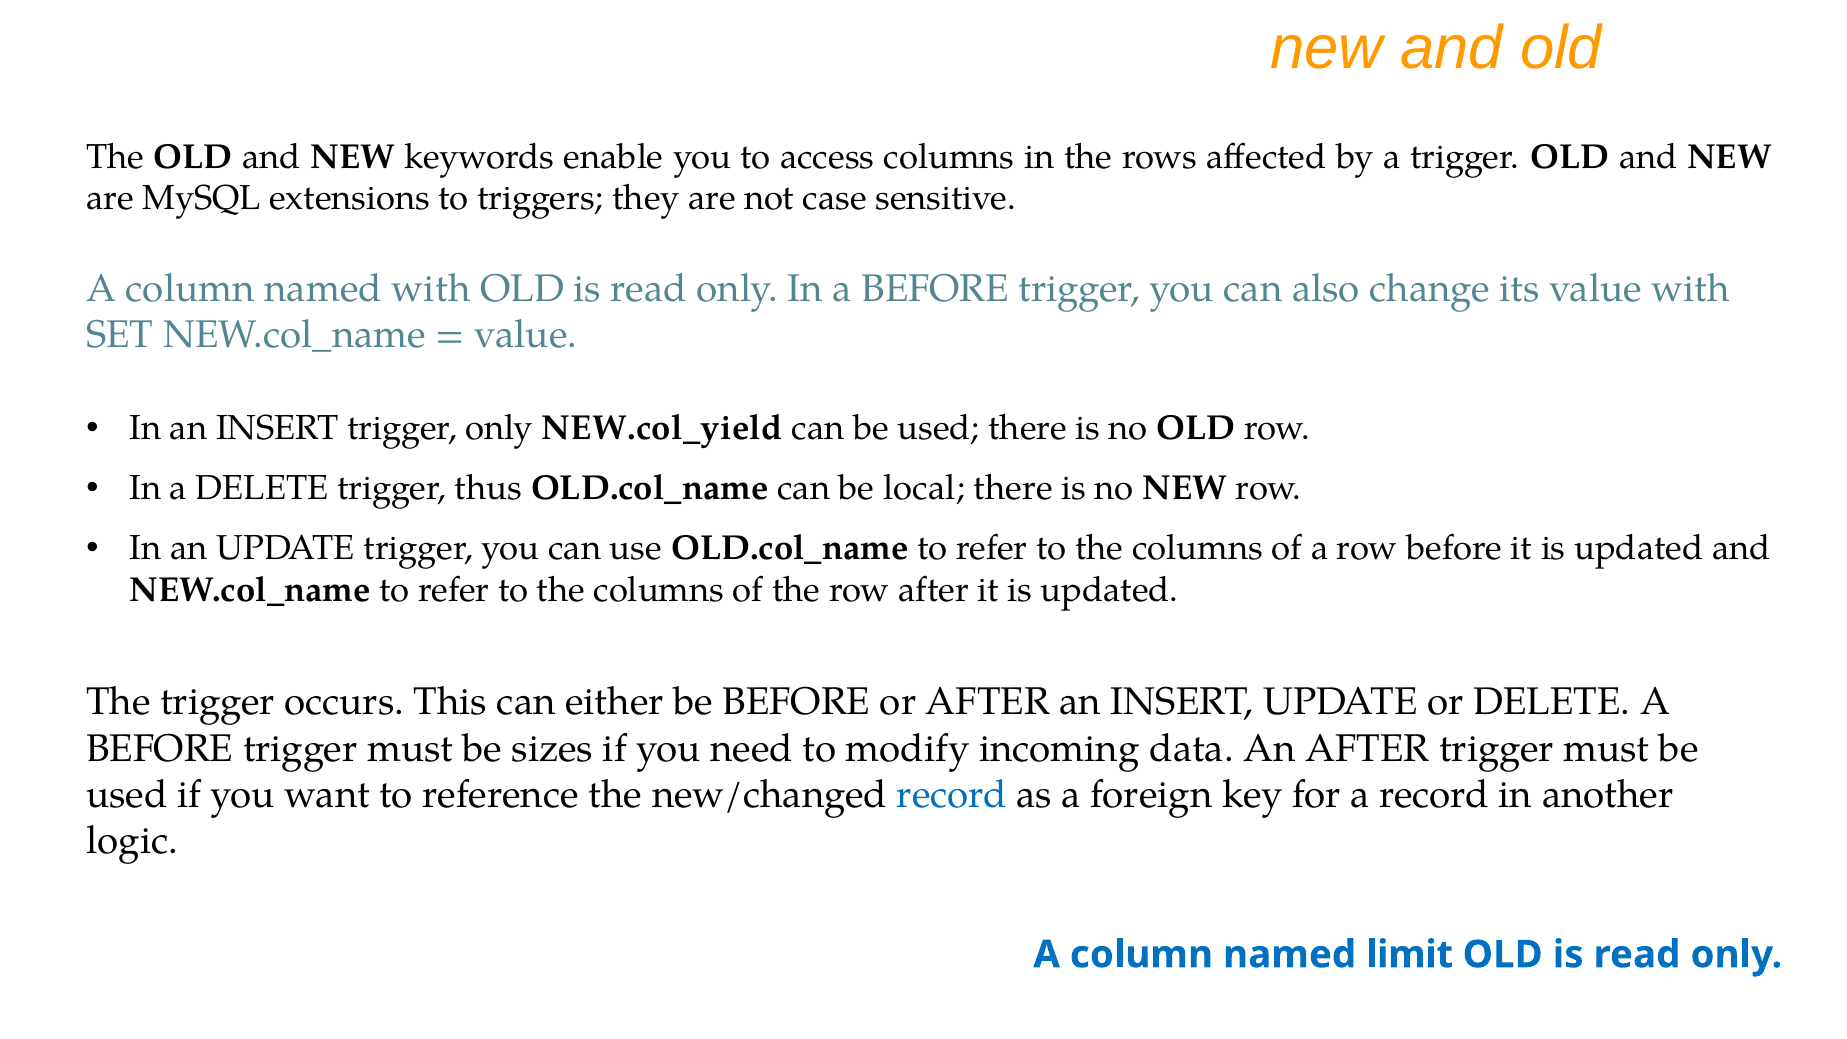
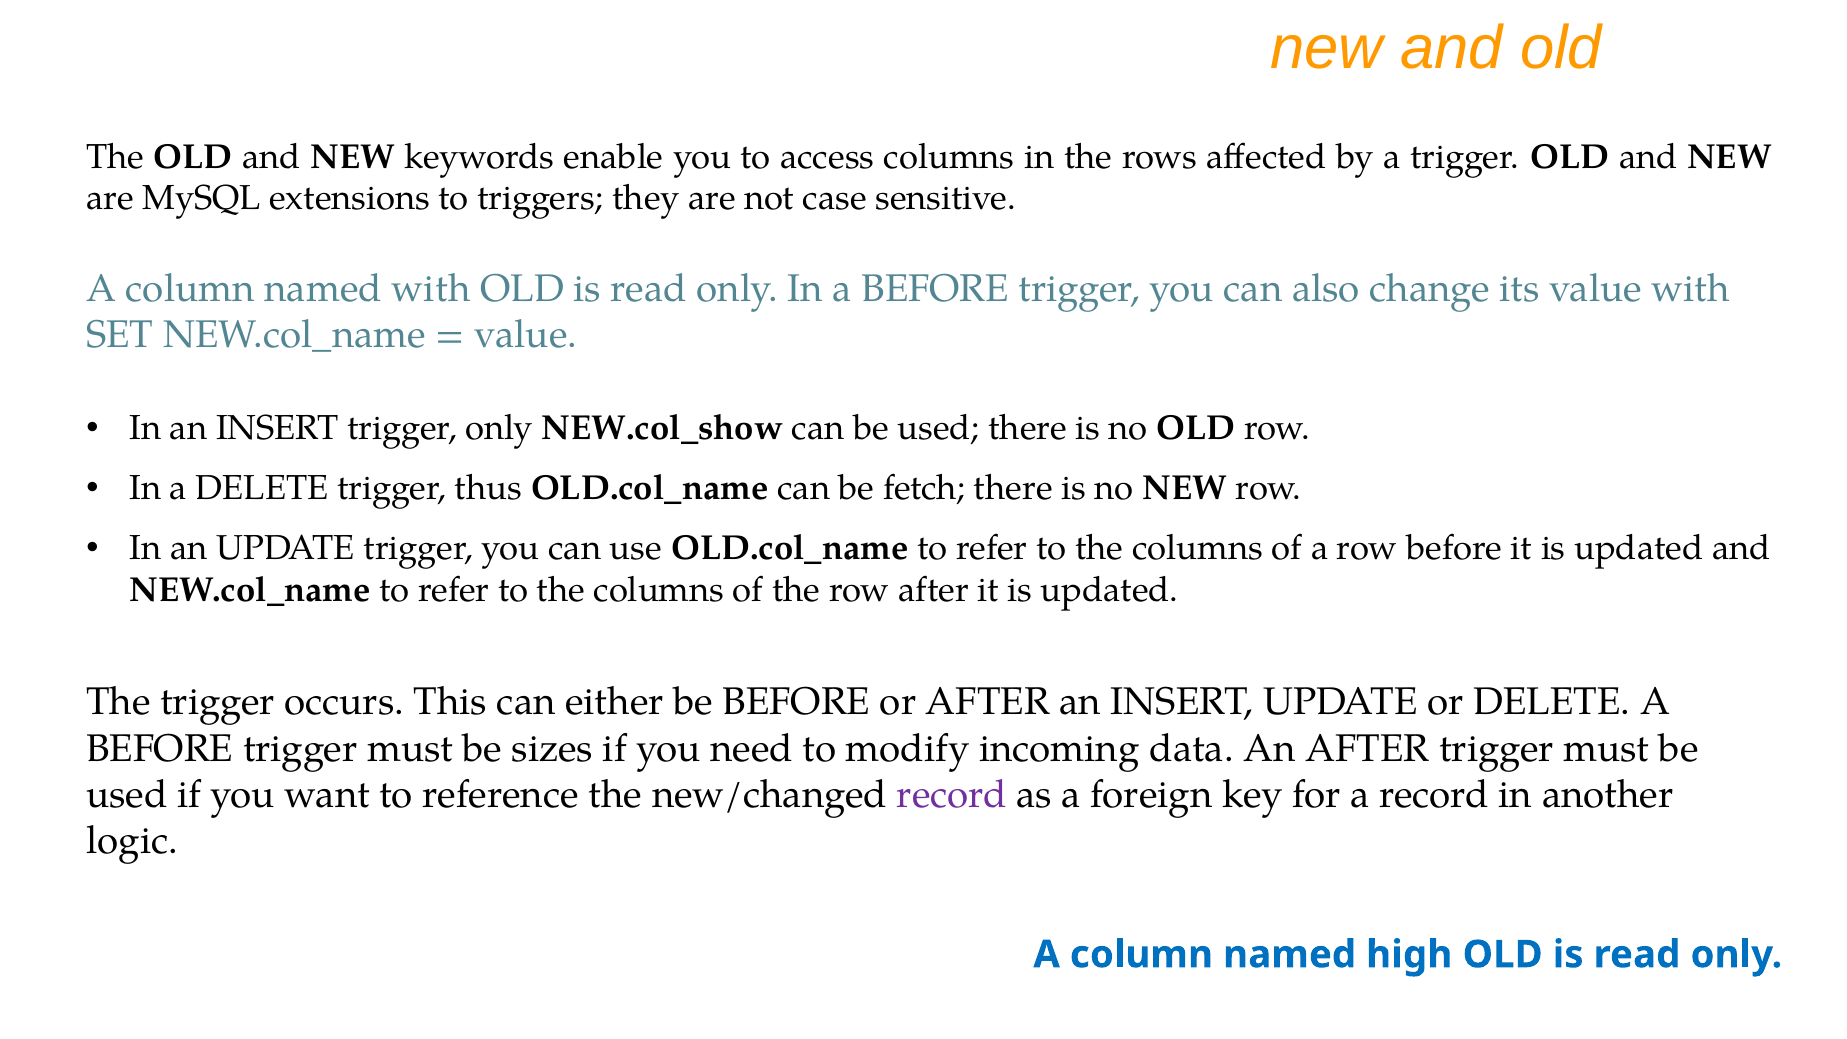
NEW.col_yield: NEW.col_yield -> NEW.col_show (662, 428)
local: local -> fetch (924, 488)
record colour: blue -> purple (952, 794)
limit: limit -> high (1409, 955)
